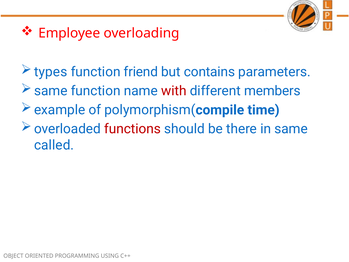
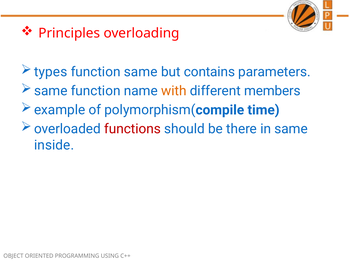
Employee: Employee -> Principles (69, 33)
function friend: friend -> same (141, 72)
with colour: red -> orange (174, 91)
called: called -> inside (54, 145)
